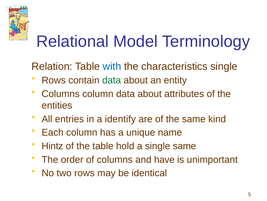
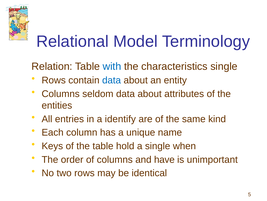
data colour: green -> blue (112, 80)
Columns column: column -> seldom (98, 94)
Hintz: Hintz -> Keys (52, 146)
single same: same -> when (184, 146)
